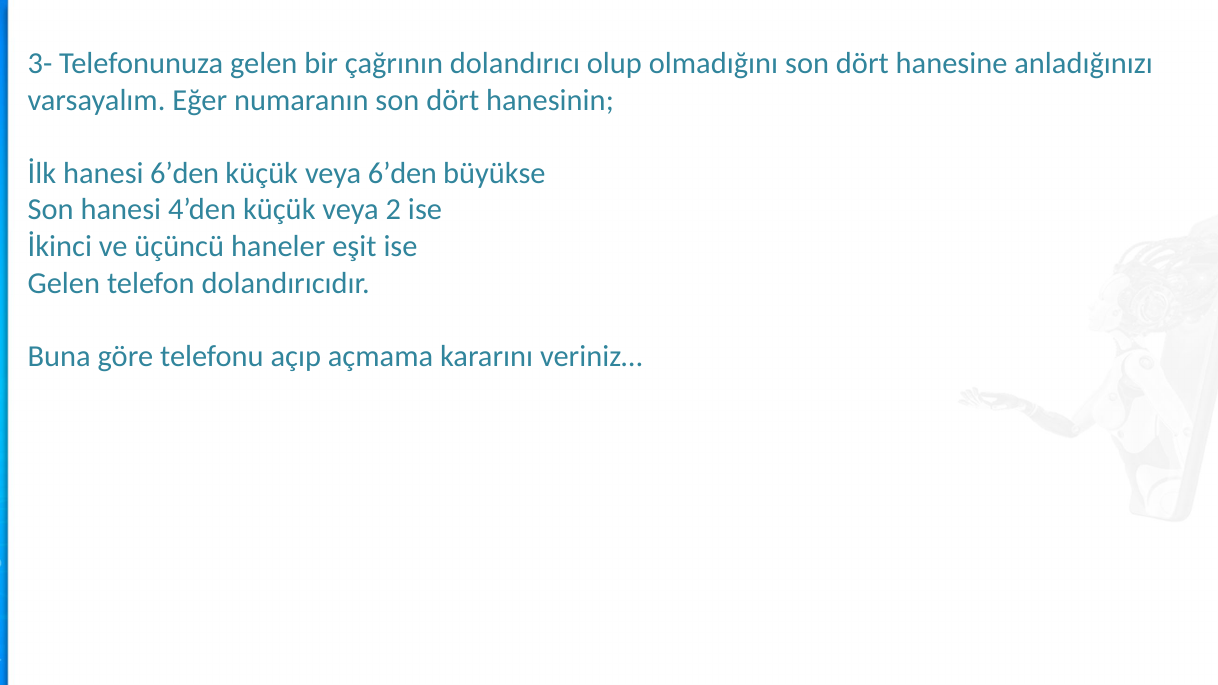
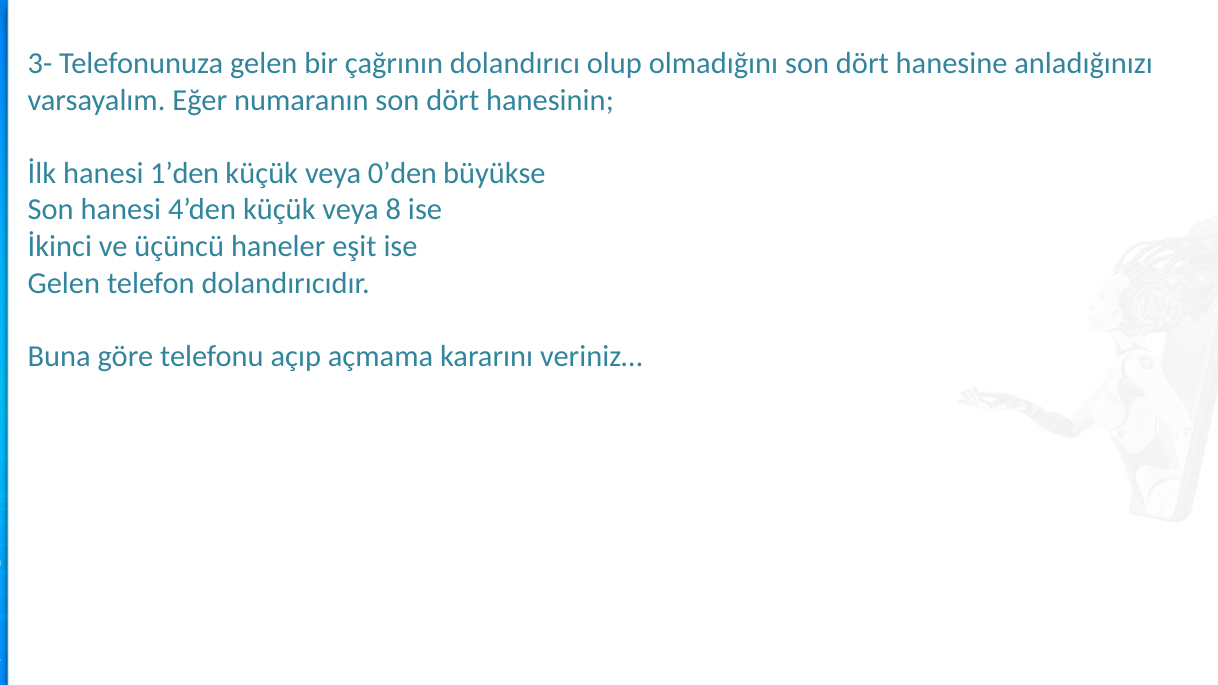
hanesi 6’den: 6’den -> 1’den (185, 173)
veya 6’den: 6’den -> 0’den (402, 173)
2: 2 -> 8 (393, 210)
